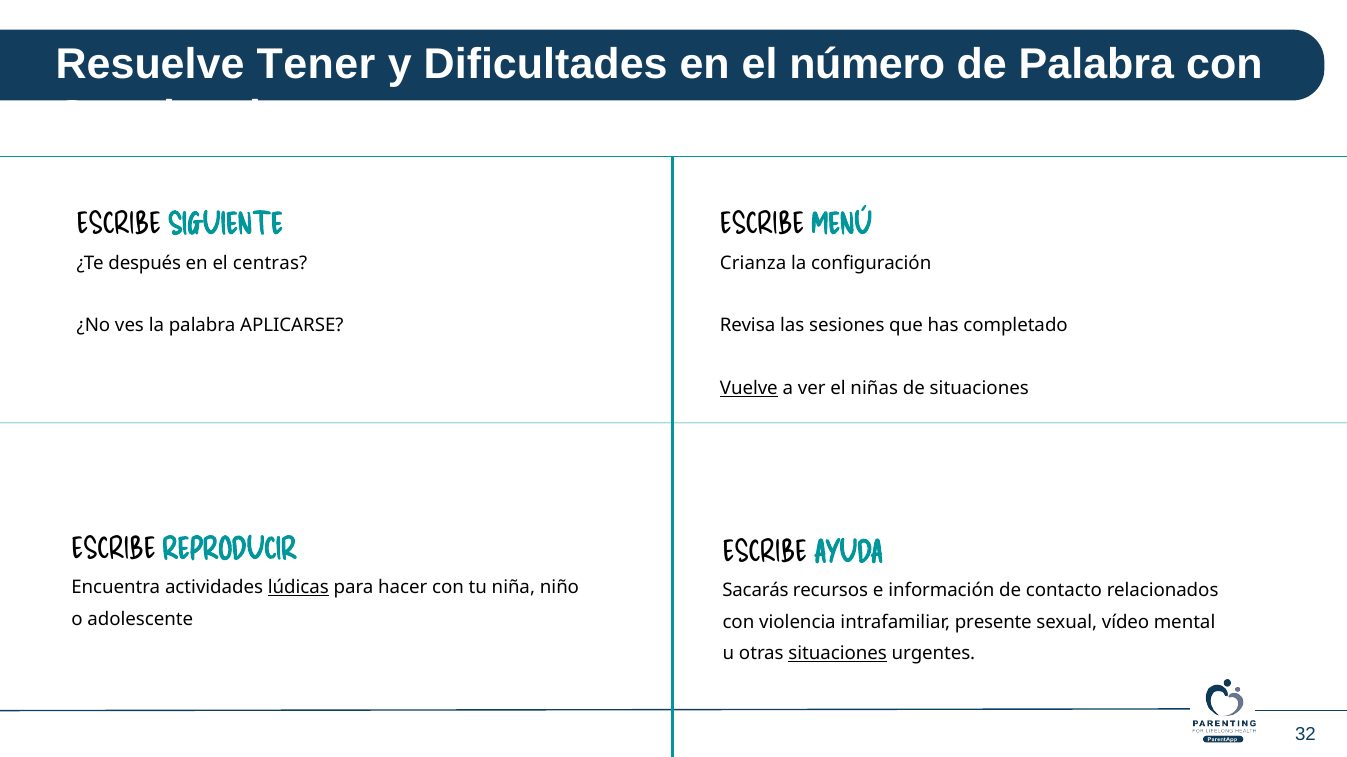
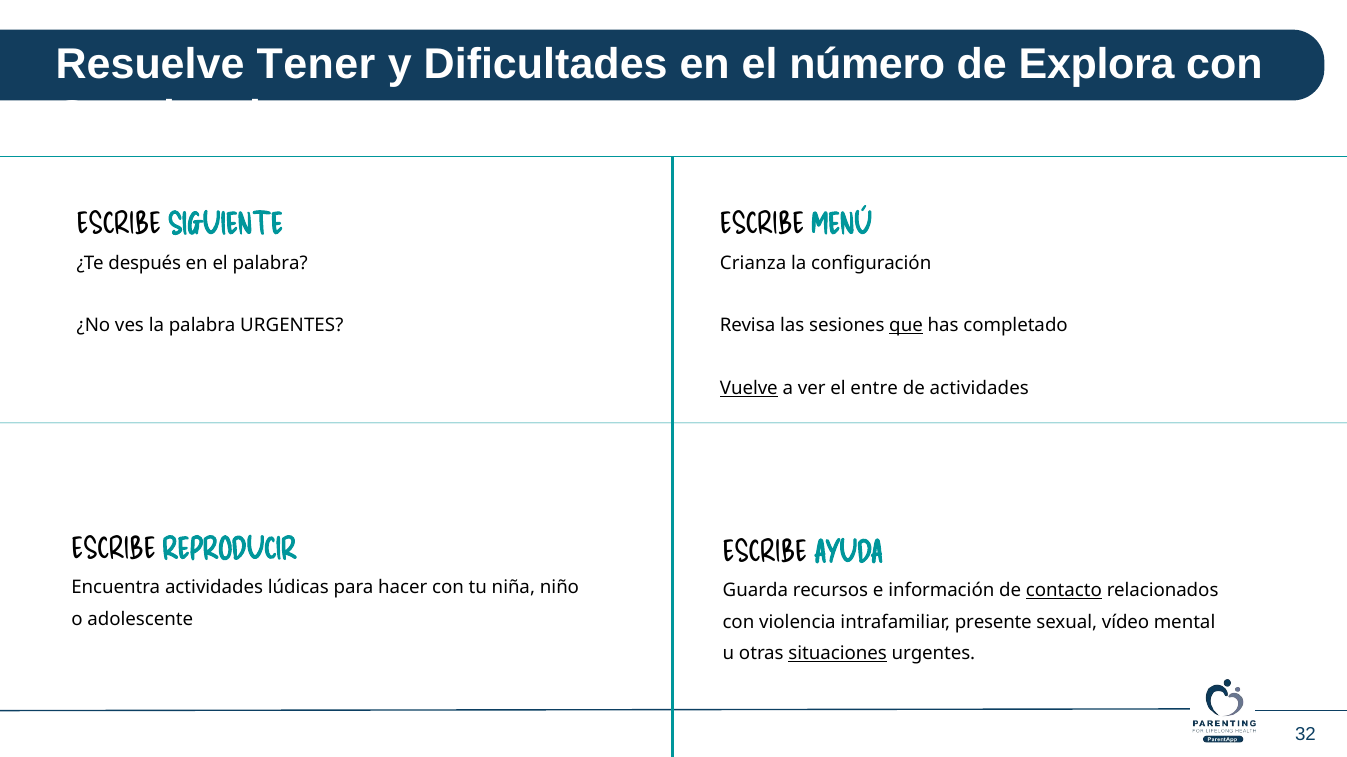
de Palabra: Palabra -> Explora (1097, 65)
el centras: centras -> palabra (270, 263)
palabra APLICARSE: APLICARSE -> URGENTES (292, 326)
que underline: none -> present (906, 326)
niñas: niñas -> entre (874, 389)
de situaciones: situaciones -> actividades (979, 389)
lúdicas underline: present -> none (298, 588)
Sacarás: Sacarás -> Guarda (755, 591)
contacto underline: none -> present (1064, 591)
